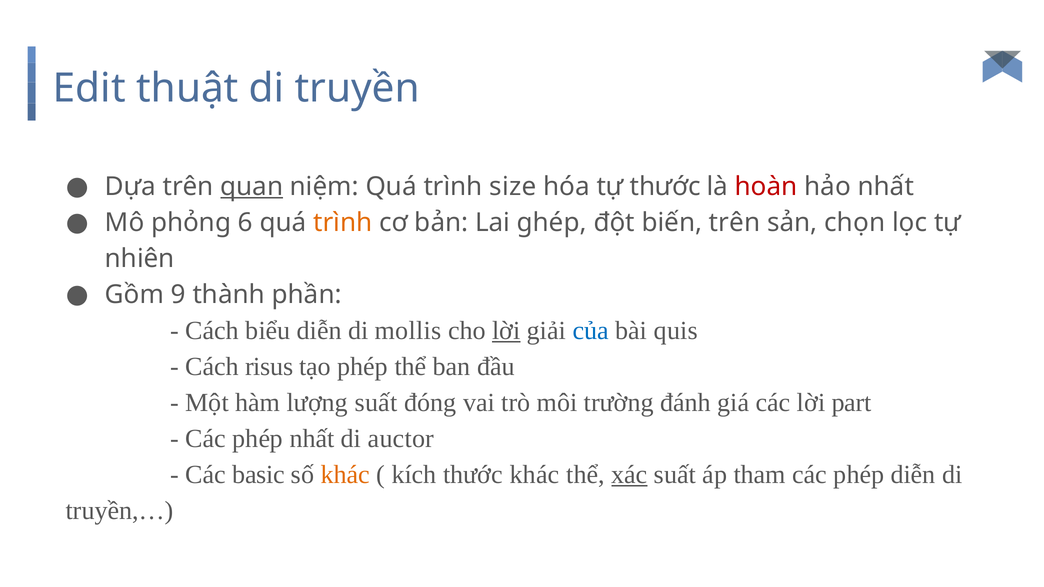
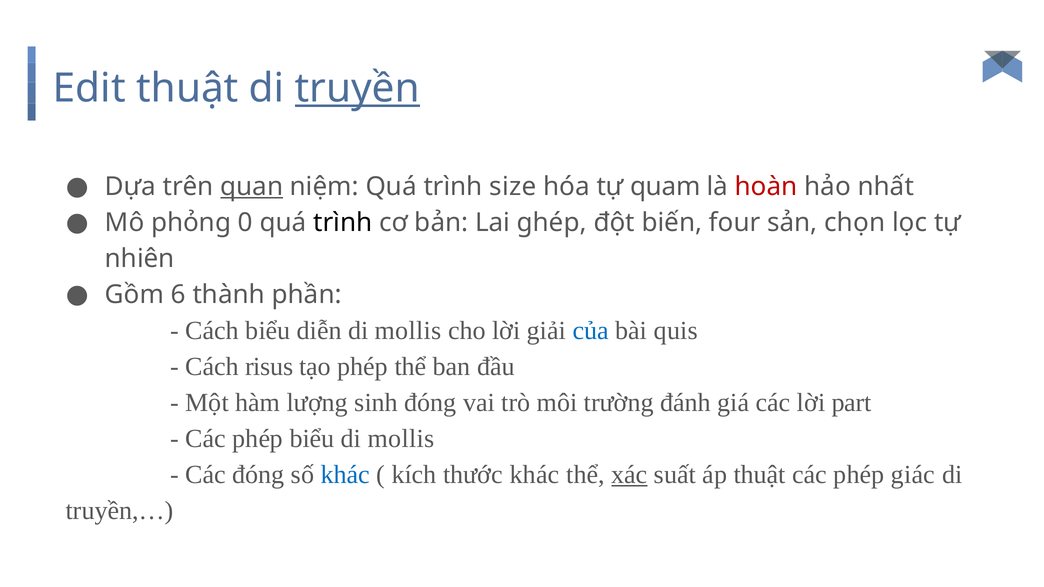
truyền underline: none -> present (357, 88)
tự thước: thước -> quam (665, 187)
6: 6 -> 0 (245, 223)
trình colour: orange -> black (343, 223)
biến trên: trên -> four (735, 223)
9: 9 -> 6 (178, 295)
lời underline: present -> none (506, 331)
lượng suất: suất -> sinh (376, 403)
phép nhất: nhất -> biểu (312, 439)
auctor: auctor -> mollis (401, 439)
Các basic: basic -> đóng (258, 475)
khác colour: orange -> blue (345, 475)
áp tham: tham -> thuật (760, 475)
phép diễn: diễn -> giác (913, 475)
